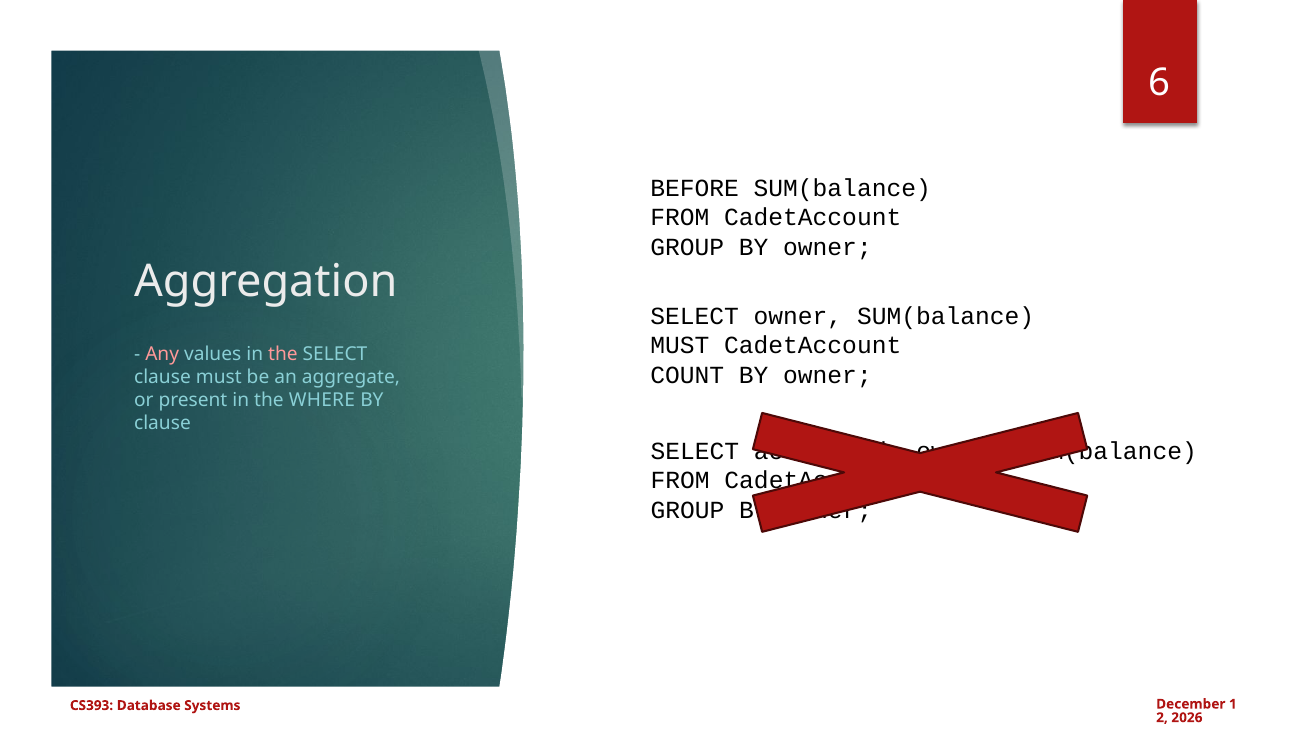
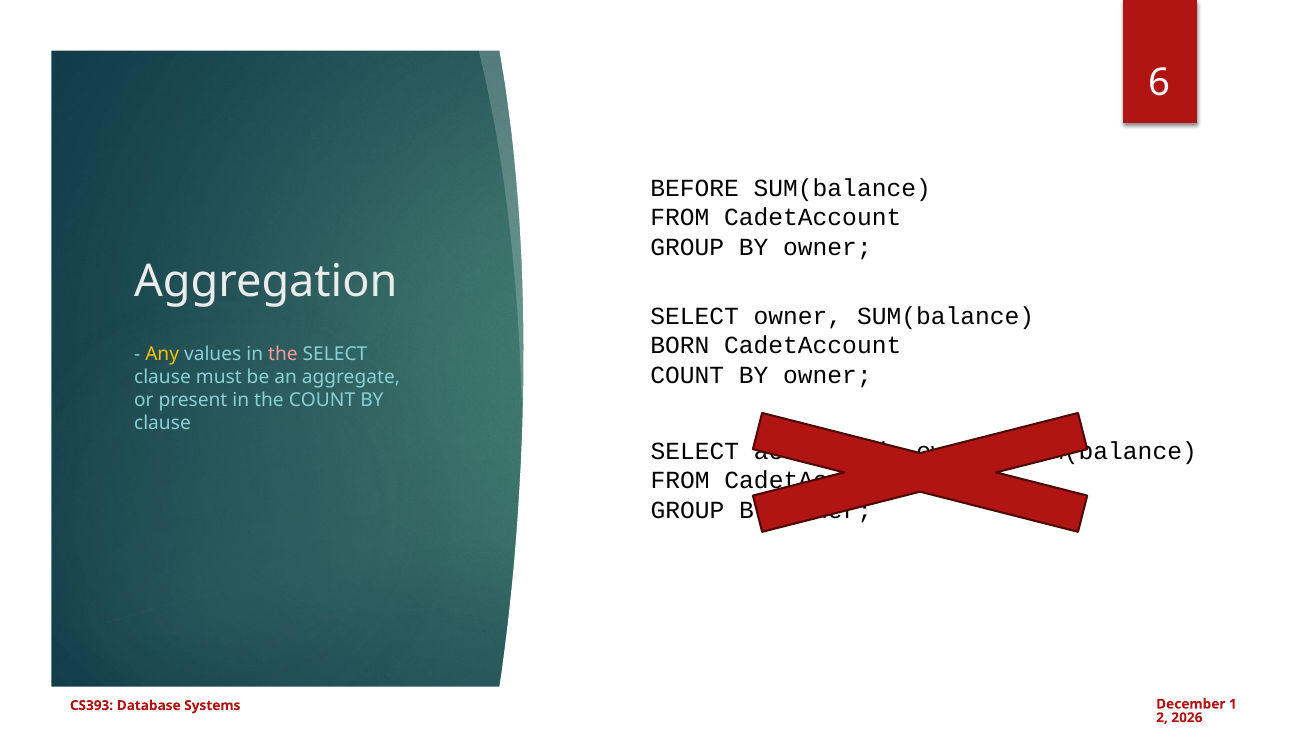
MUST: MUST -> BORN (680, 346)
Any colour: pink -> yellow (162, 354)
the WHERE: WHERE -> COUNT (322, 400)
